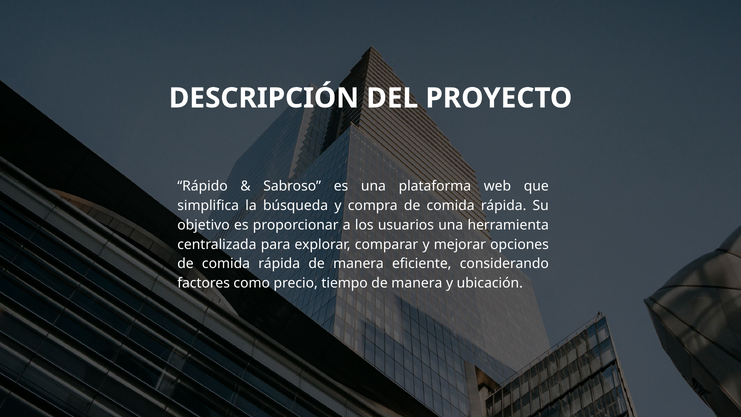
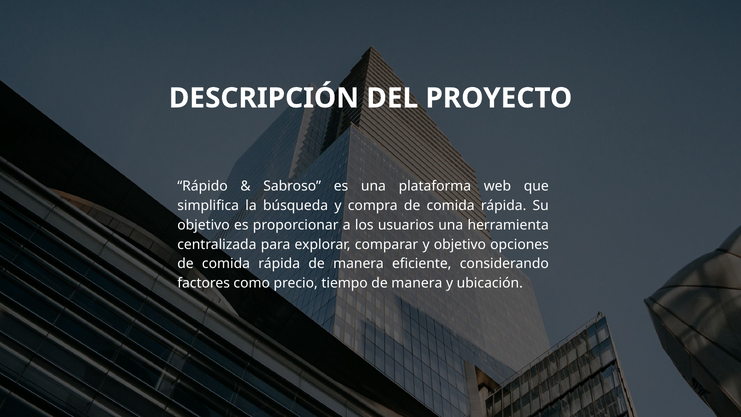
y mejorar: mejorar -> objetivo (460, 244)
